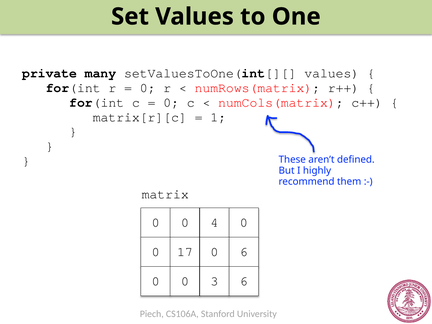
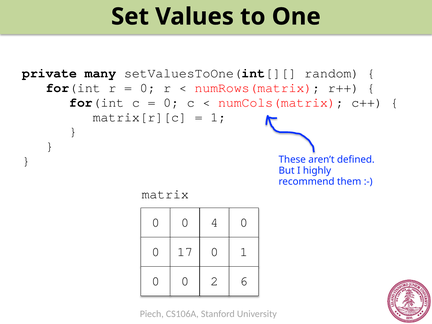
setValuesToOne(int[][ values: values -> random (332, 73)
0 6: 6 -> 1 (244, 252)
3: 3 -> 2 (214, 281)
